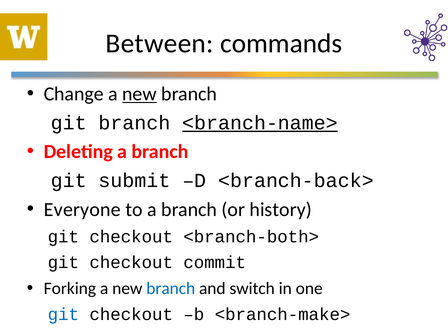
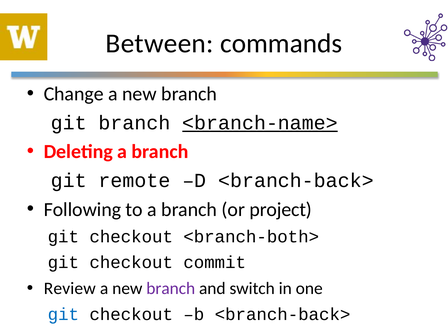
new underline: present -> none (139, 94)
submit: submit -> remote (134, 181)
Everyone: Everyone -> Following (82, 209)
history: history -> project (281, 209)
Forking: Forking -> Review (70, 288)
branch colour: blue -> purple (171, 288)
b <branch-make>: <branch-make> -> <branch-back> (283, 314)
